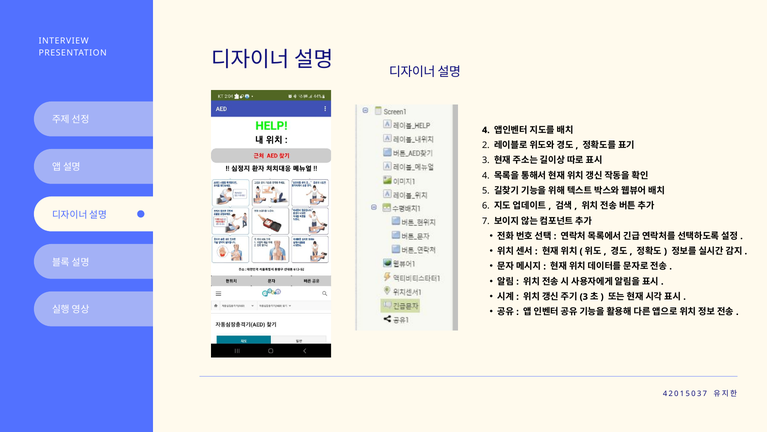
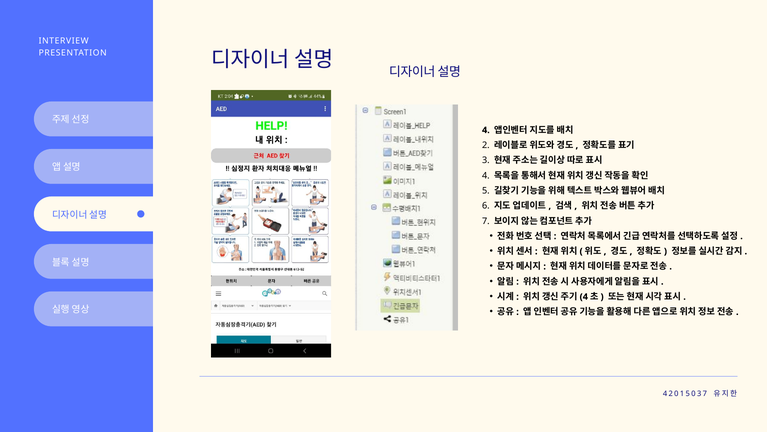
3: 3 -> 4 (584, 296)
